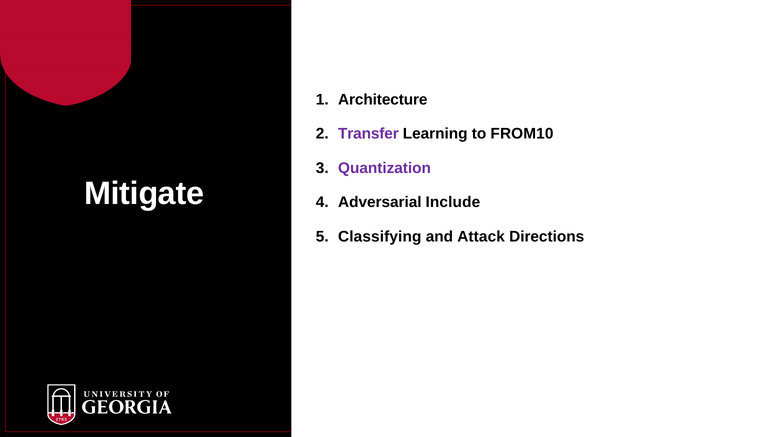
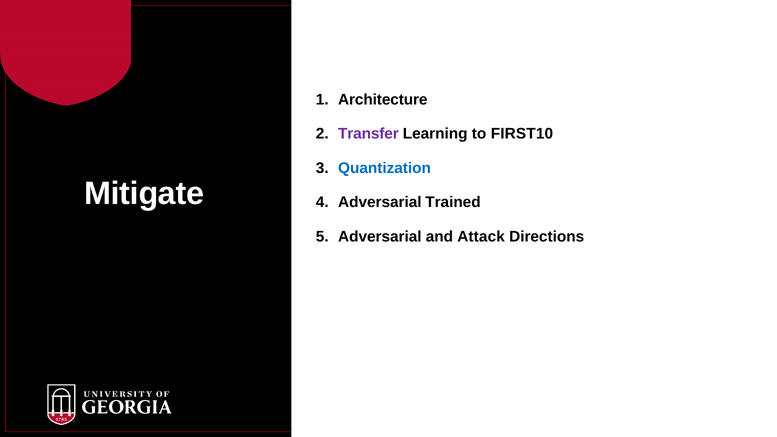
FROM10: FROM10 -> FIRST10 (522, 134)
Quantization colour: purple -> blue (385, 168)
Include: Include -> Trained (453, 202)
Classifying: Classifying -> Adversarial (380, 236)
